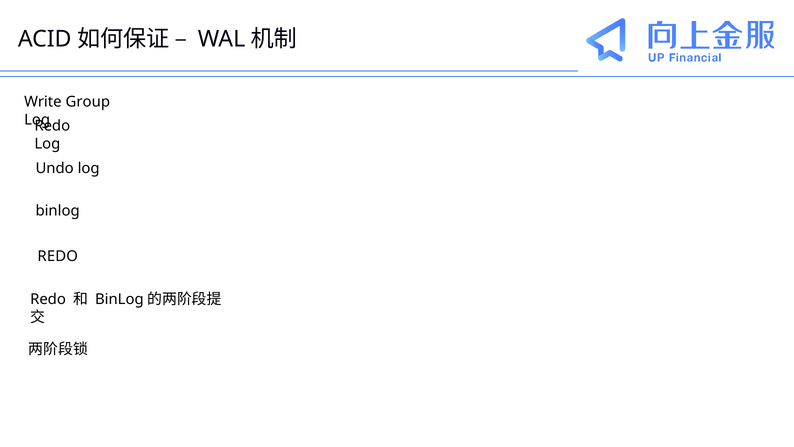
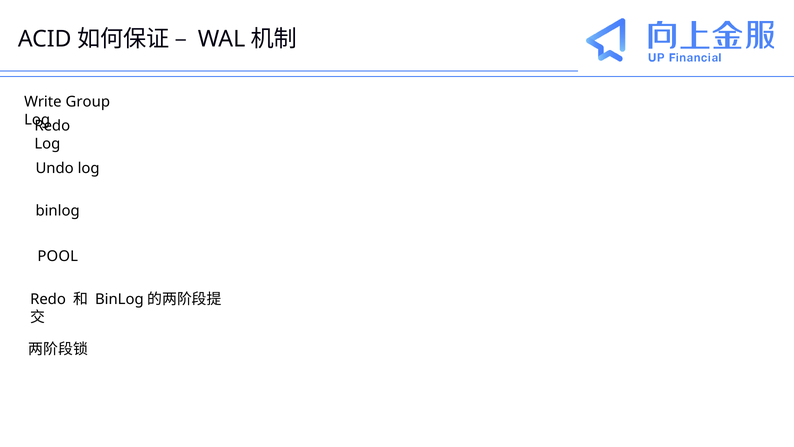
REDO: REDO -> POOL (58, 256)
